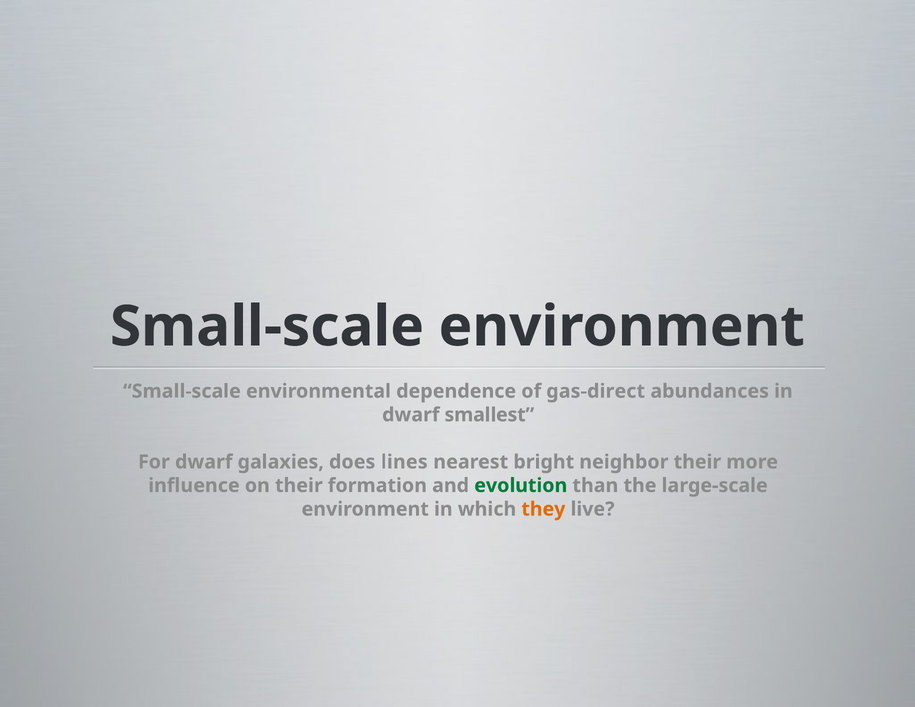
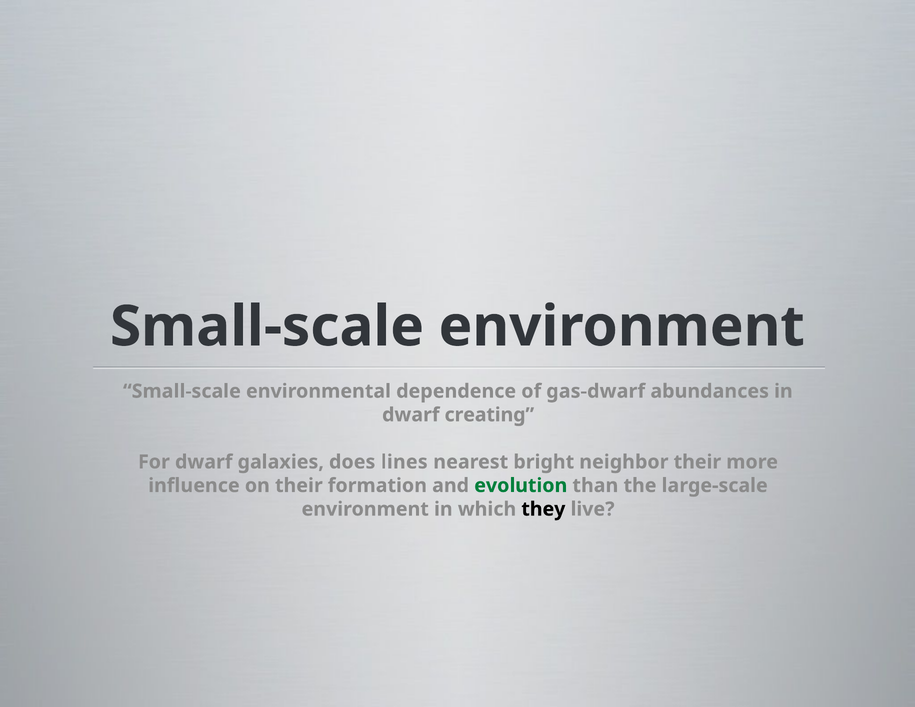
gas-direct: gas-direct -> gas-dwarf (596, 391)
smallest: smallest -> creating (489, 415)
they colour: orange -> black (543, 509)
